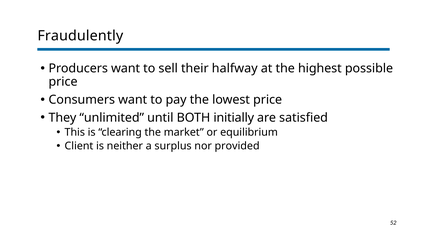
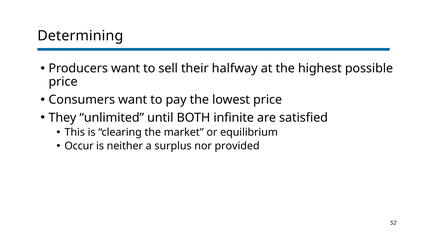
Fraudulently: Fraudulently -> Determining (80, 36)
initially: initially -> infinite (234, 118)
Client: Client -> Occur (79, 146)
